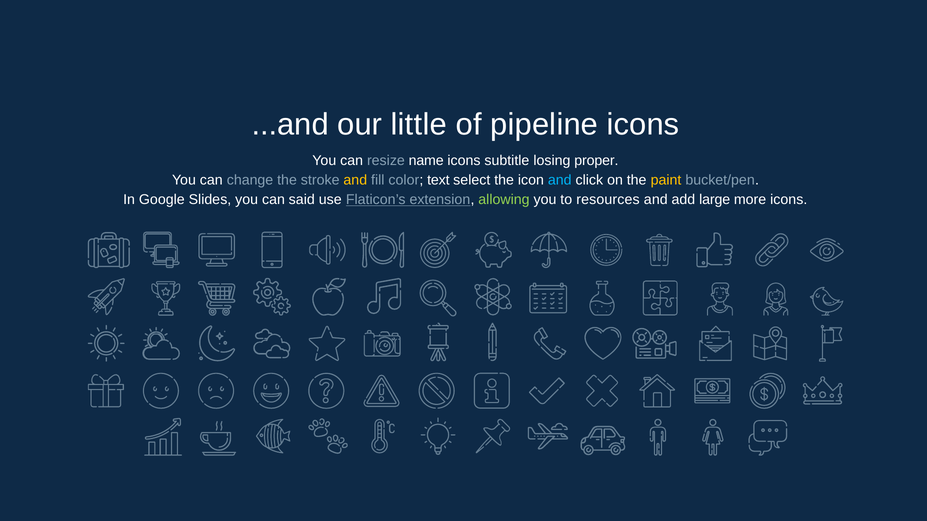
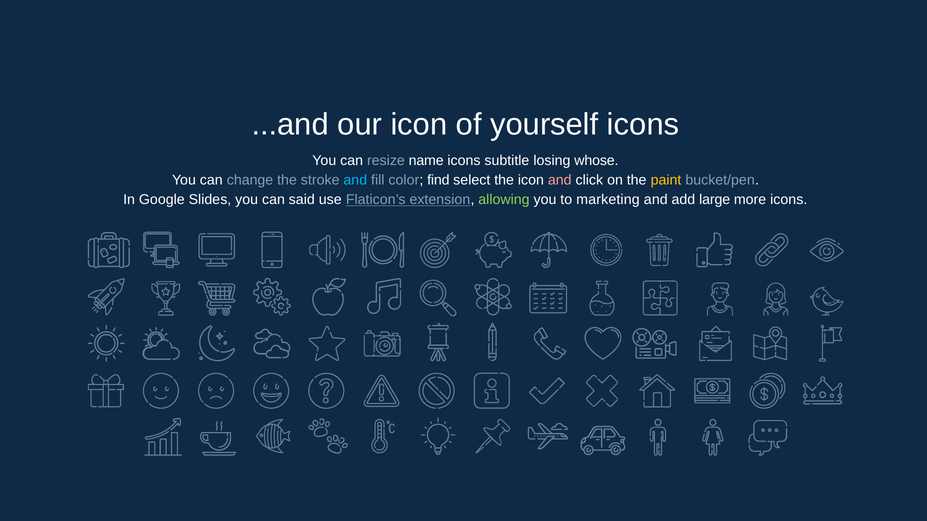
our little: little -> icon (419, 125)
pipeline: pipeline -> yourself (544, 125)
proper: proper -> whose (596, 161)
and colour: yellow -> light blue (355, 180)
text: text -> find (438, 180)
and colour: light blue -> pink (560, 180)
resources: resources -> marketing (608, 200)
